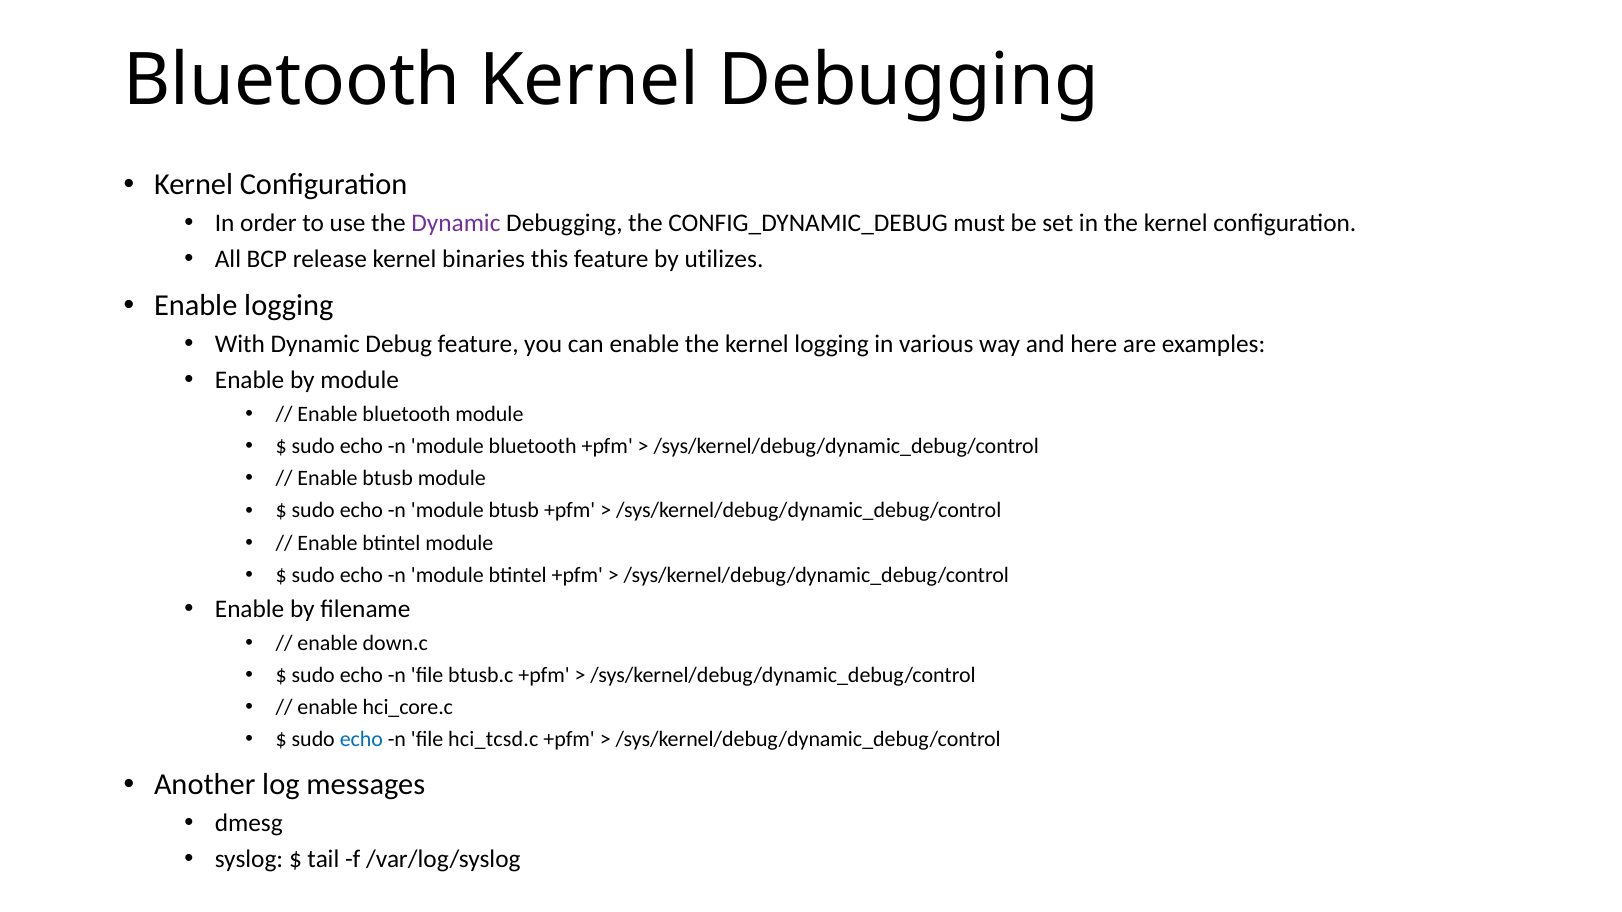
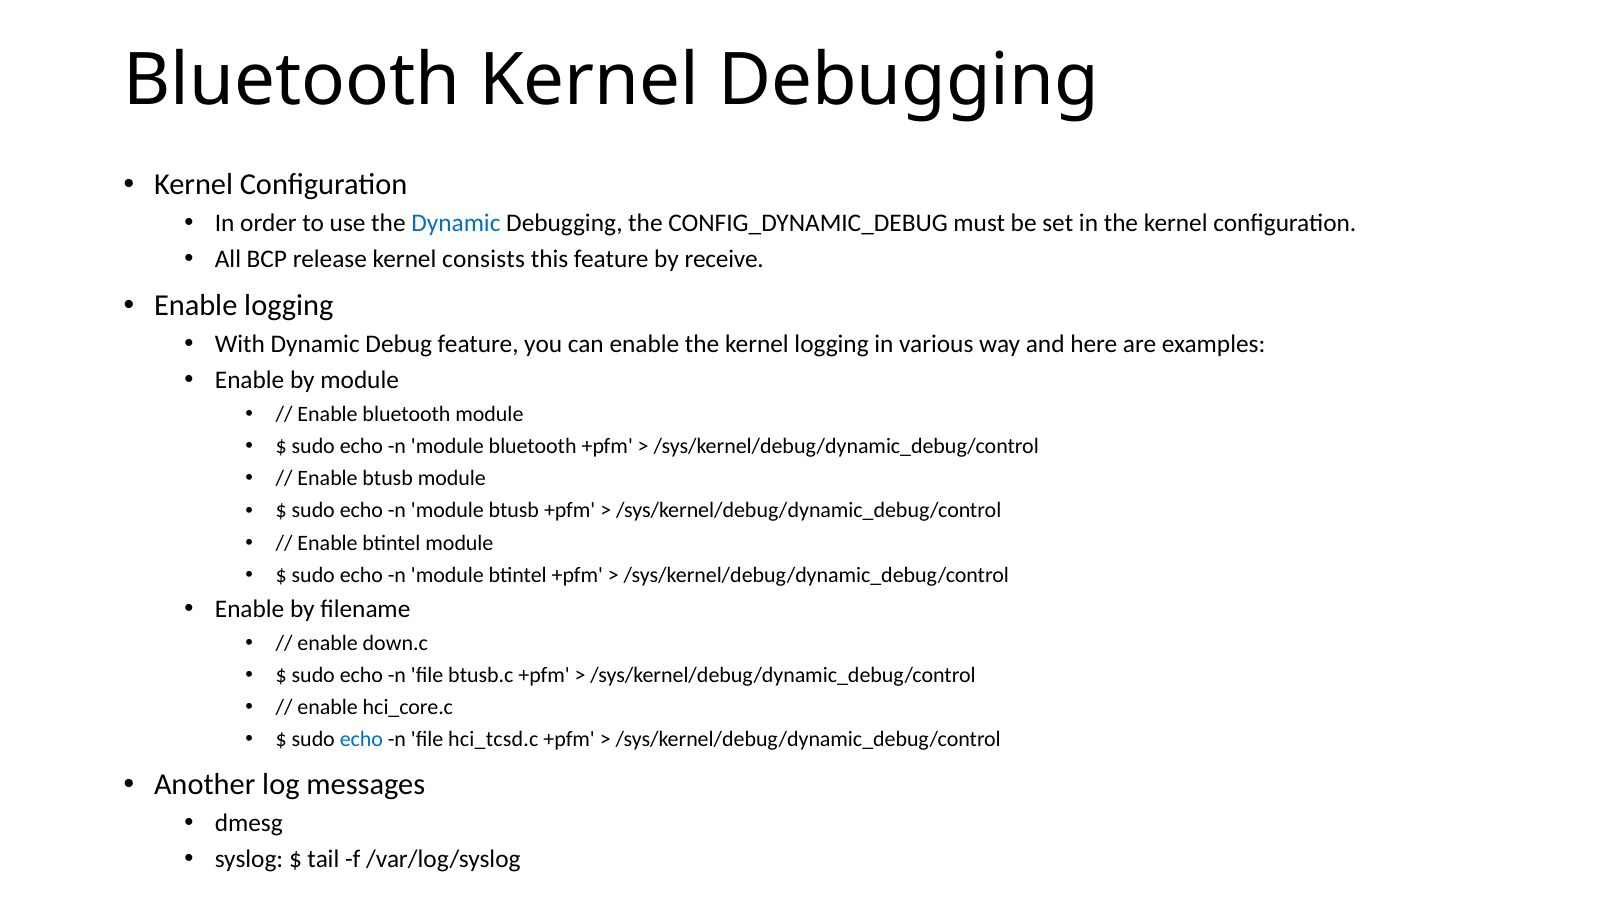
Dynamic colour: purple -> blue (456, 223)
binaries: binaries -> consists (484, 259)
utilizes: utilizes -> receive (724, 259)
